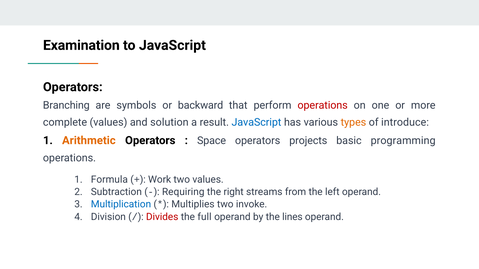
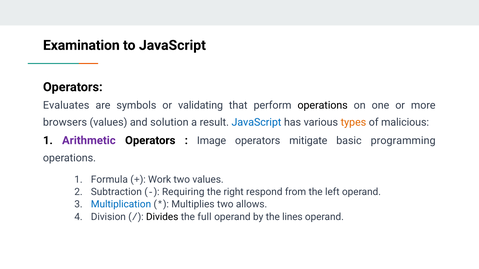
Branching: Branching -> Evaluates (66, 105)
backward: backward -> validating (201, 105)
operations colour: red -> black (323, 105)
complete: complete -> browsers (65, 123)
introduce: introduce -> malicious (405, 123)
Arithmetic colour: orange -> purple (89, 141)
Space: Space -> Image (212, 141)
projects: projects -> mitigate (308, 141)
streams: streams -> respond (264, 192)
invoke: invoke -> allows (252, 205)
Divides colour: red -> black (162, 217)
